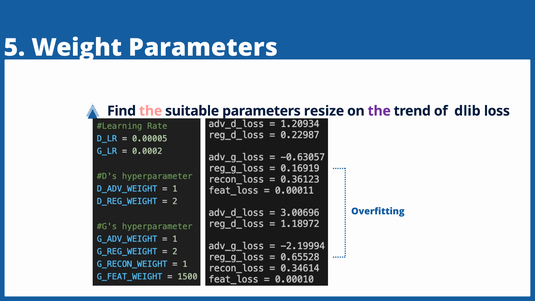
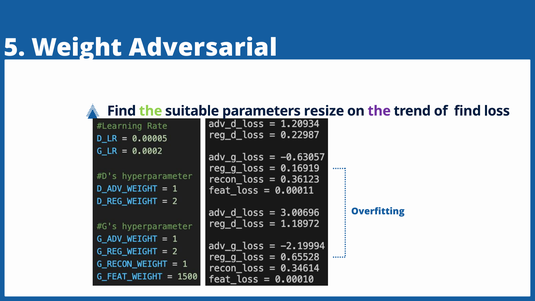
Weight Parameters: Parameters -> Adversarial (203, 48)
the colour: pink -> light green (151, 111)
of dlib: dlib -> find (468, 111)
